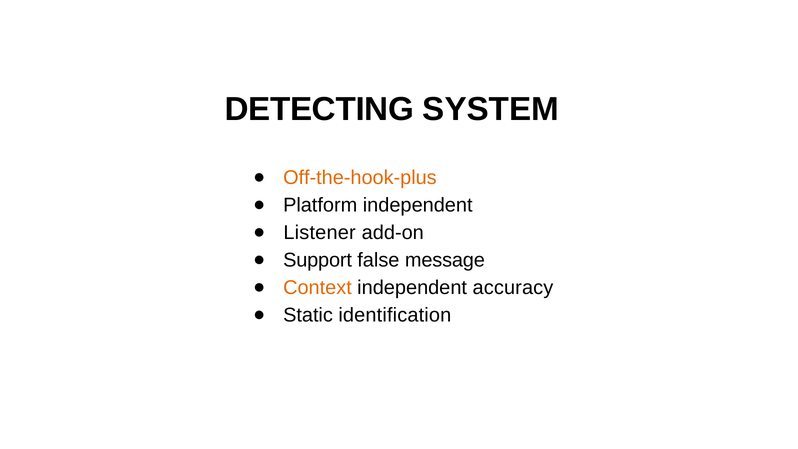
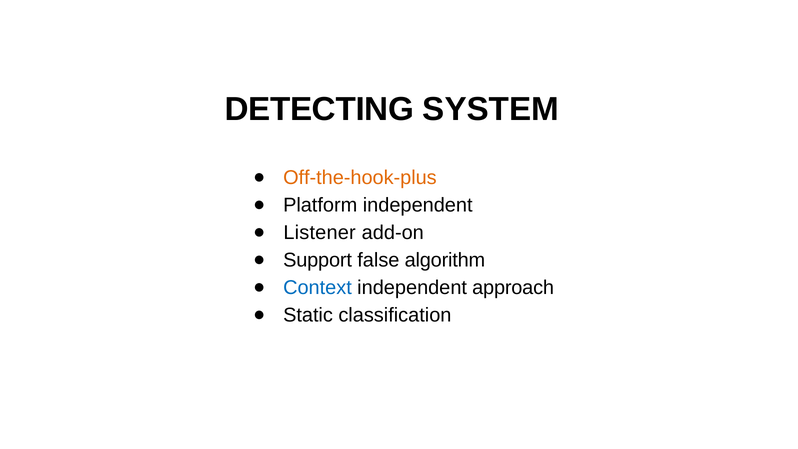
message: message -> algorithm (445, 260)
Context colour: orange -> blue (317, 288)
accuracy: accuracy -> approach (513, 288)
identification: identification -> classification (395, 315)
